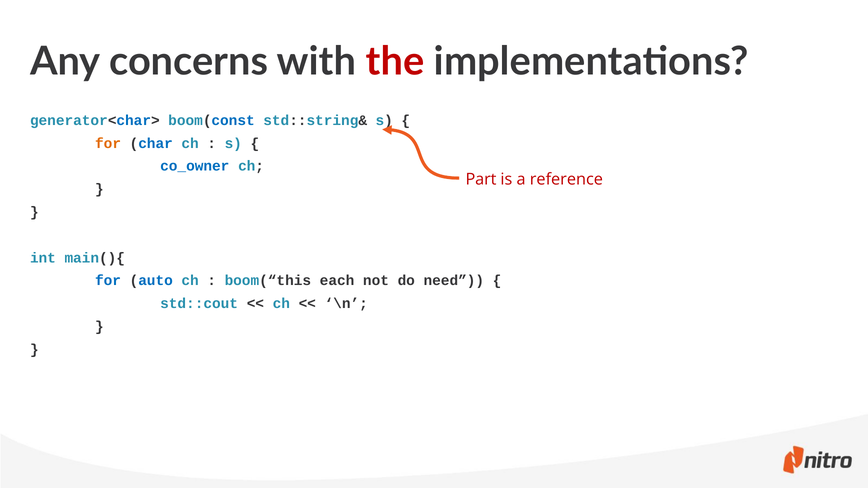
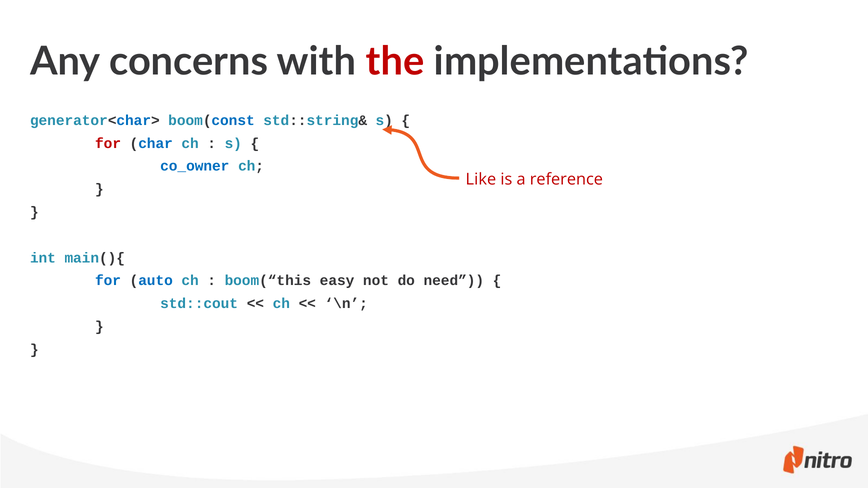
for colour: orange -> red (108, 143)
Part: Part -> Like (481, 179)
each: each -> easy (337, 281)
